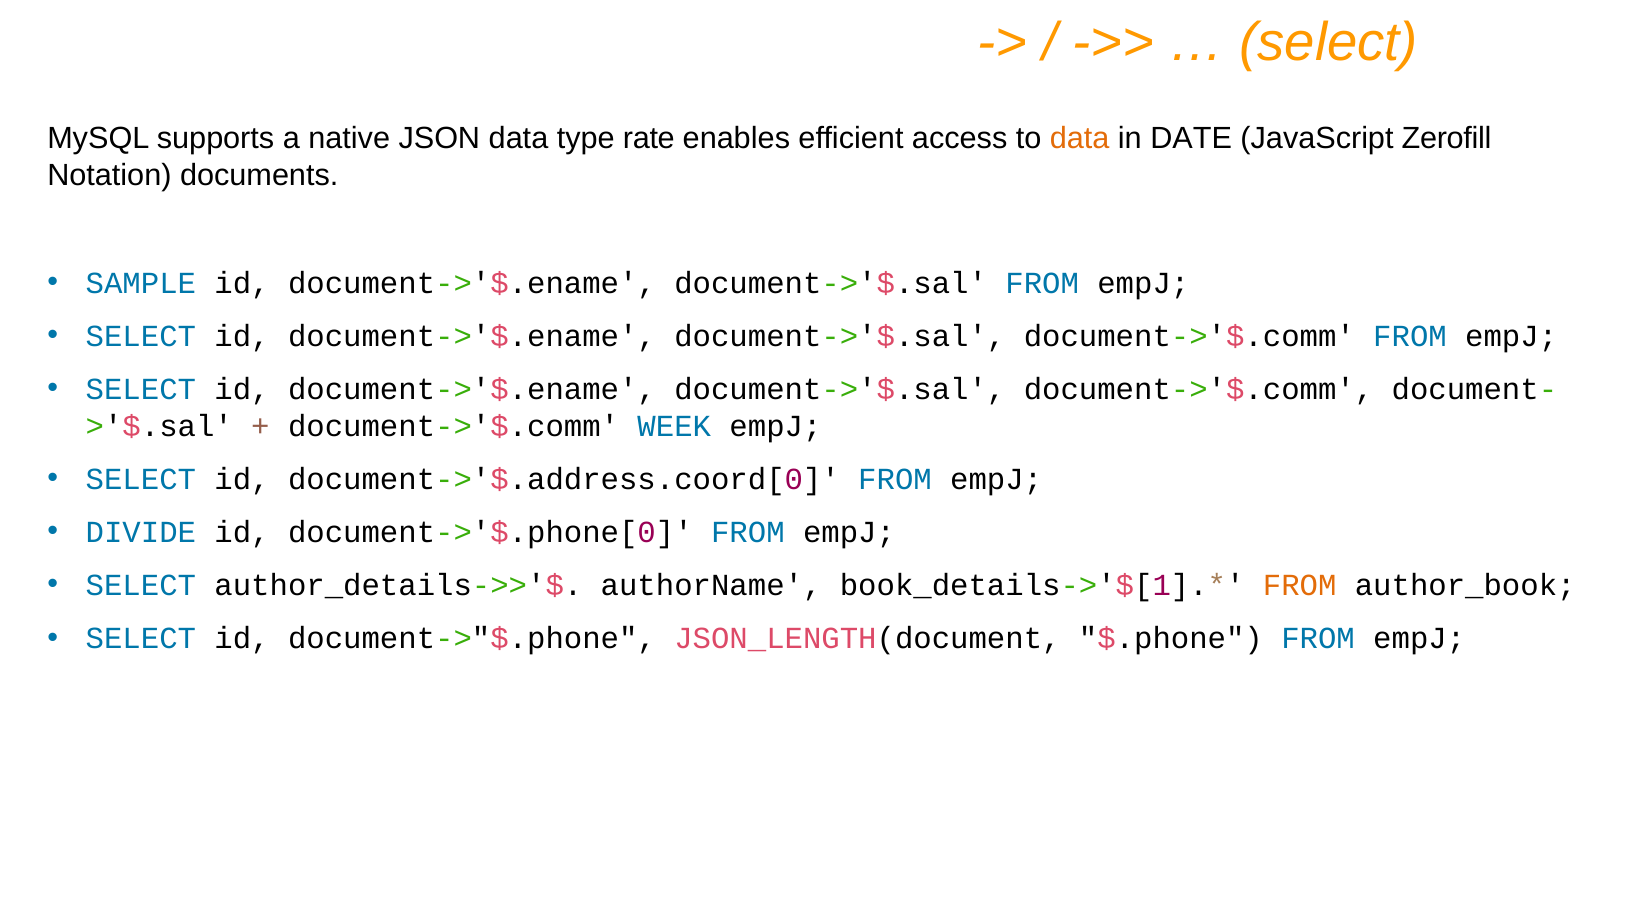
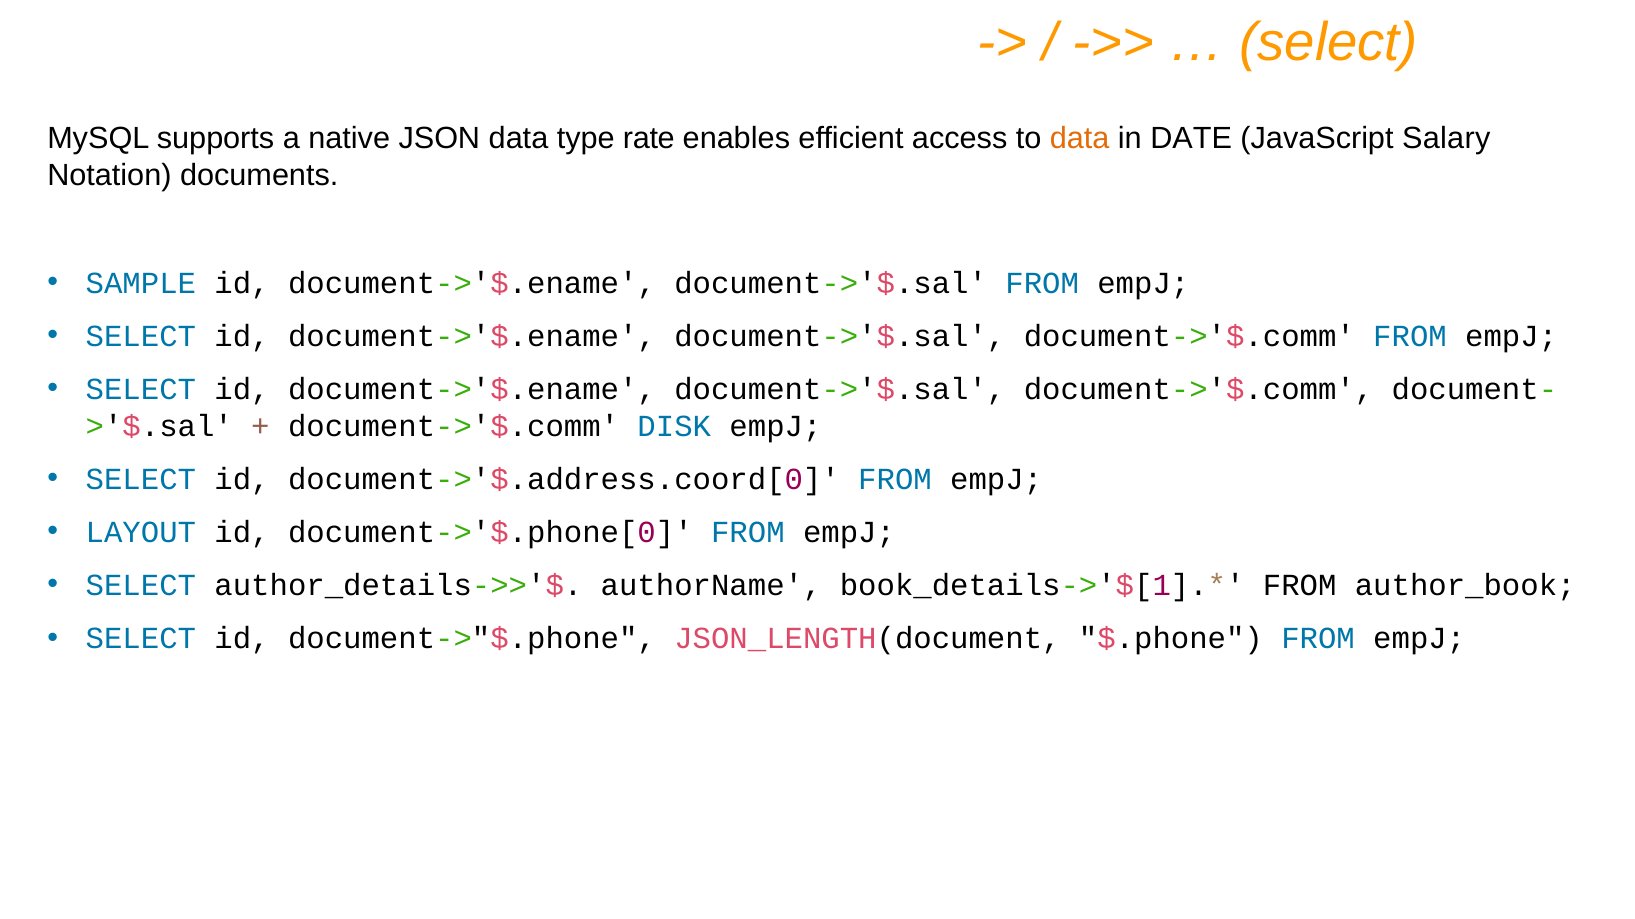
Zerofill: Zerofill -> Salary (1446, 139)
WEEK: WEEK -> DISK (674, 427)
DIVIDE: DIVIDE -> LAYOUT (141, 533)
FROM colour: orange -> black (1300, 586)
